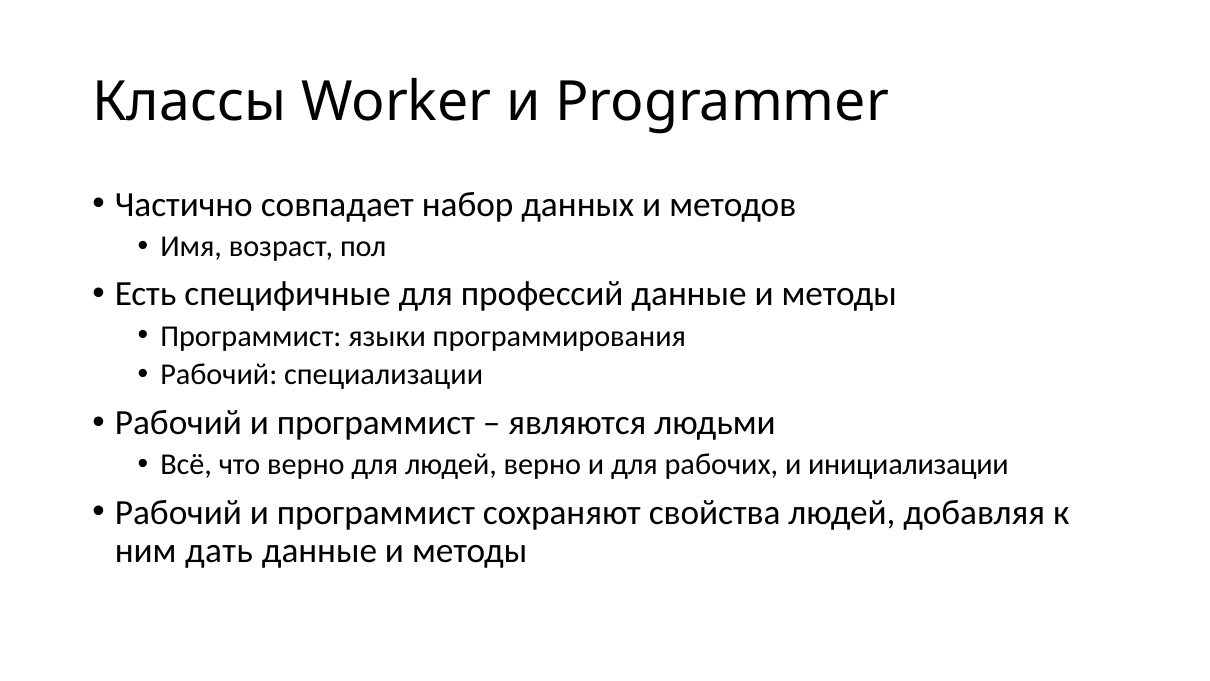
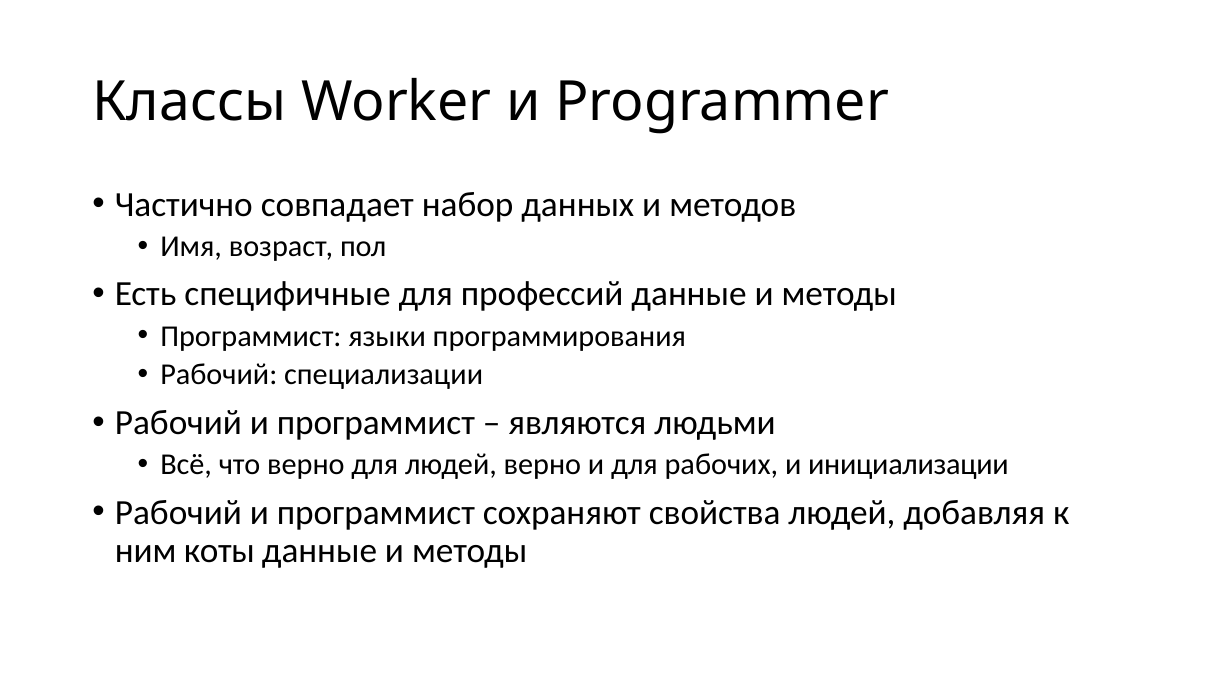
дать: дать -> коты (219, 550)
